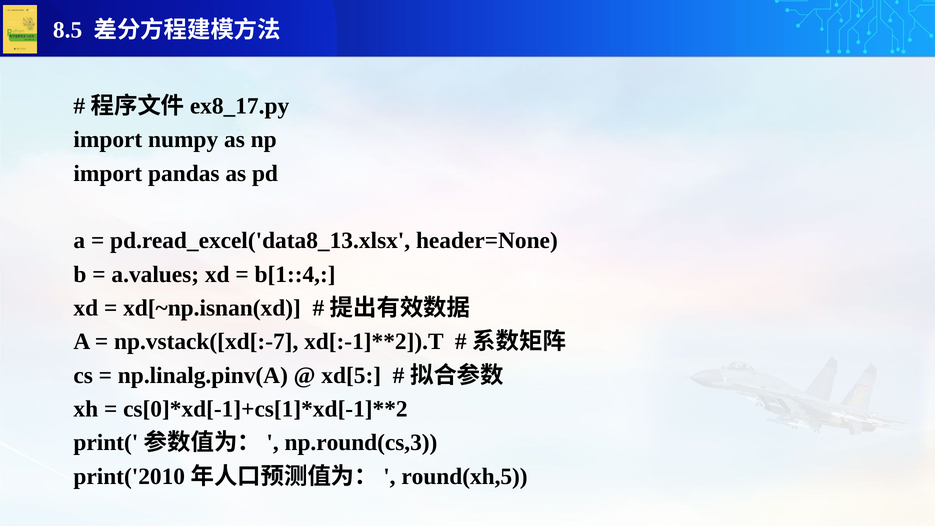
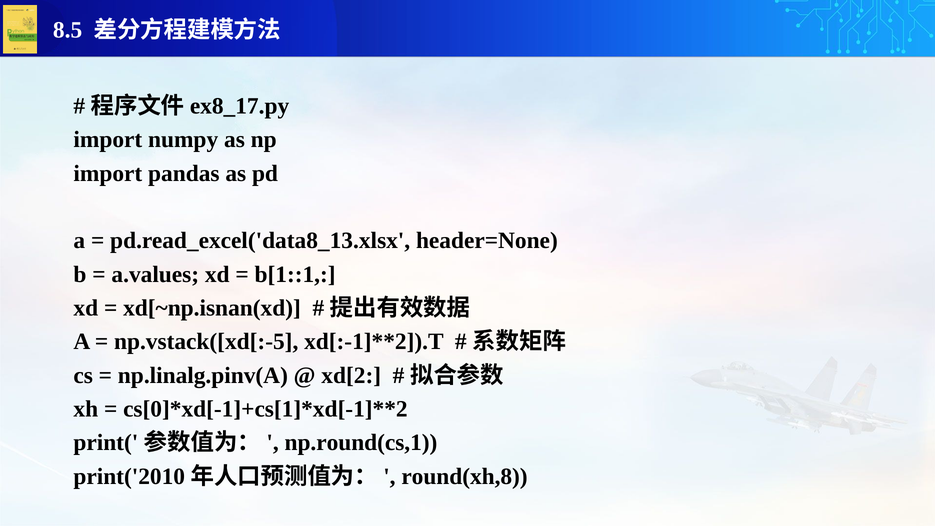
b[1::4: b[1::4 -> b[1::1 (295, 274)
np.vstack([xd[:-7: np.vstack([xd[:-7 -> np.vstack([xd[:-5 (206, 342)
xd[5: xd[5 -> xd[2 (351, 375)
np.round(cs,3: np.round(cs,3 -> np.round(cs,1 (361, 443)
round(xh,5: round(xh,5 -> round(xh,8 (465, 476)
